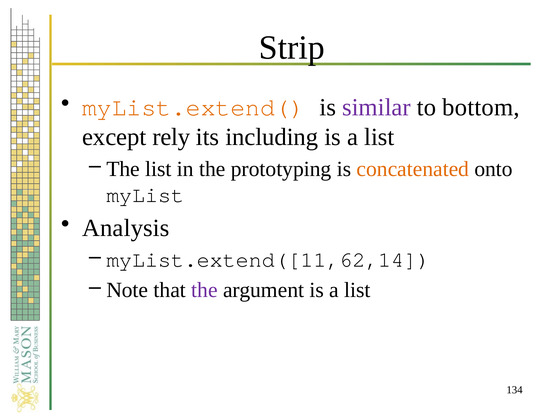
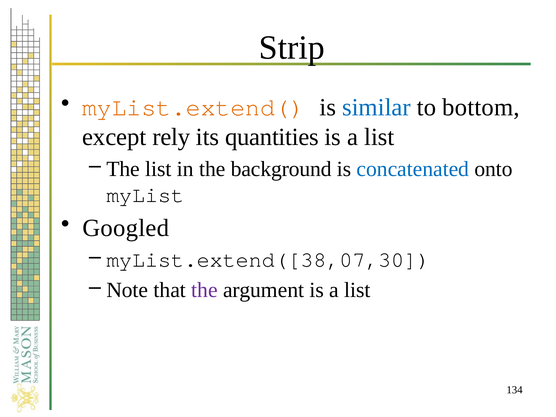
similar colour: purple -> blue (376, 107)
including: including -> quantities (272, 137)
prototyping: prototyping -> background (281, 169)
concatenated colour: orange -> blue (413, 169)
Analysis: Analysis -> Googled (126, 228)
myList.extend([11,62,14: myList.extend([11,62,14 -> myList.extend([38,07,30 (268, 260)
